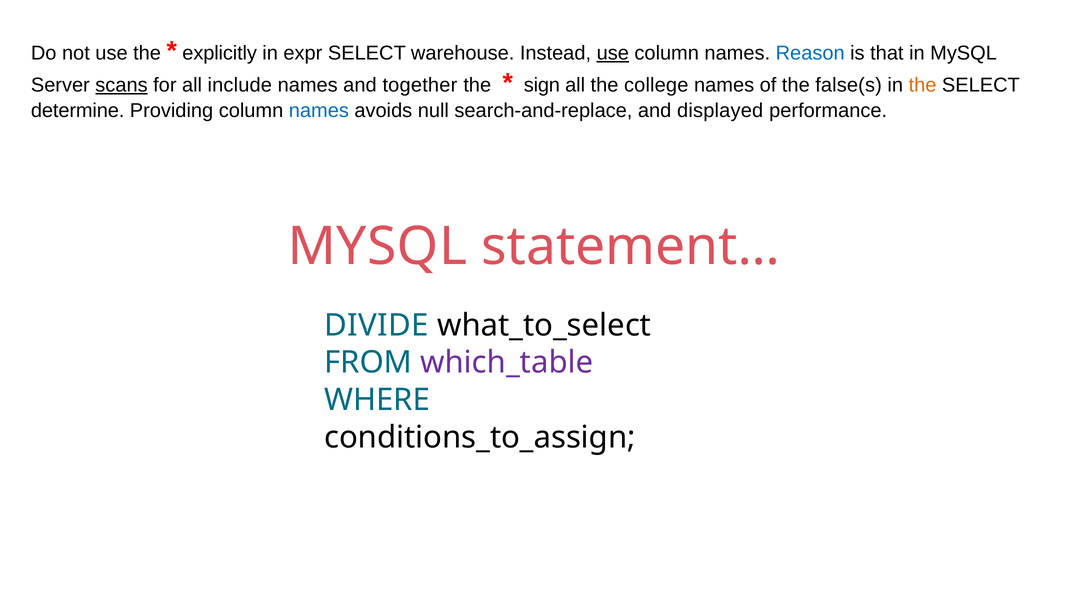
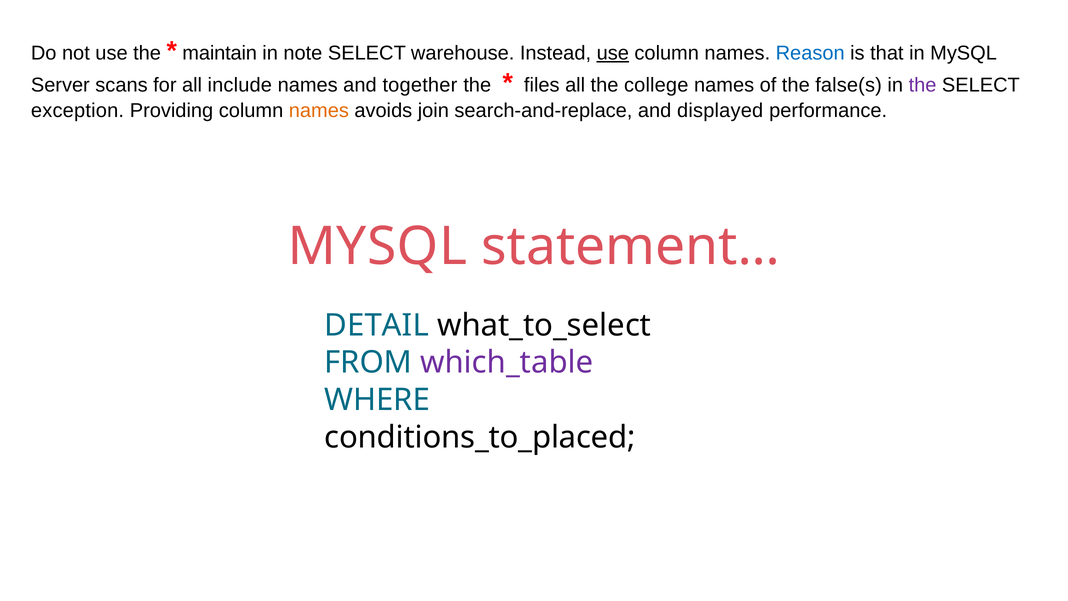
explicitly: explicitly -> maintain (220, 53)
expr: expr -> note (303, 53)
scans underline: present -> none (122, 85)
sign: sign -> files (542, 85)
the colour: orange -> purple (923, 85)
determine: determine -> exception (77, 111)
names colour: blue -> orange (319, 111)
null: null -> join (433, 111)
DIVIDE: DIVIDE -> DETAIL (377, 325)
conditions_to_assign: conditions_to_assign -> conditions_to_placed (480, 437)
